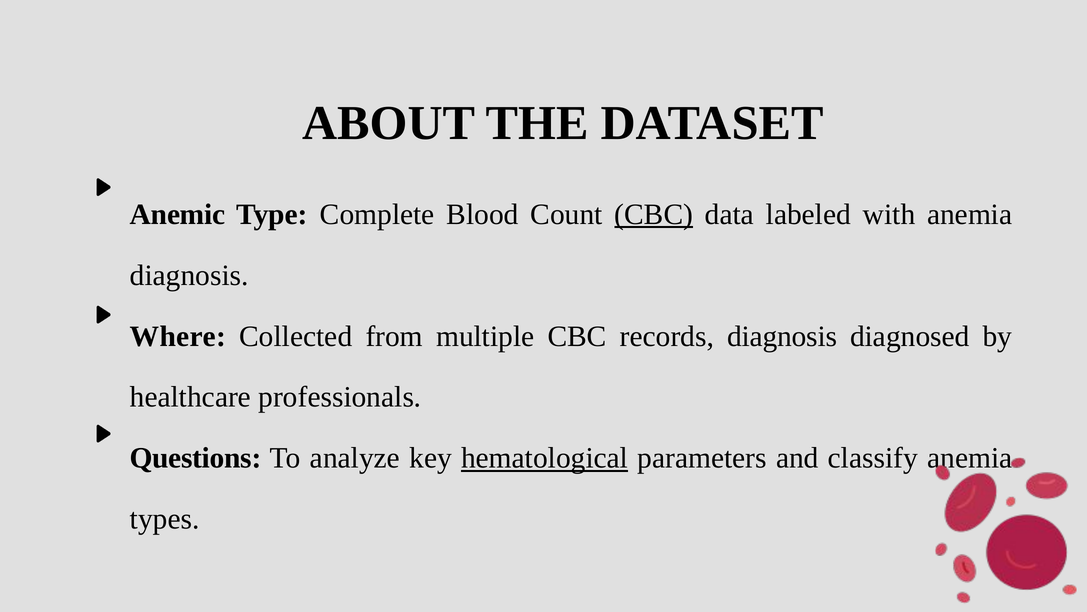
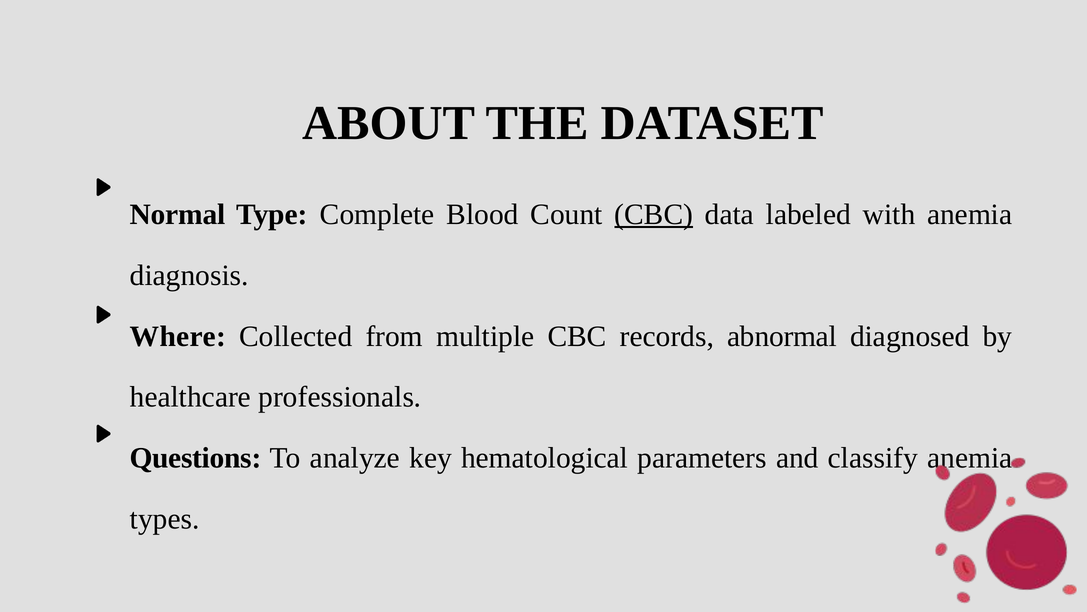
Anemic: Anemic -> Normal (178, 214)
records diagnosis: diagnosis -> abnormal (782, 336)
hematological underline: present -> none (545, 458)
